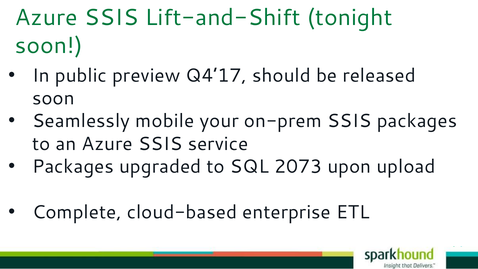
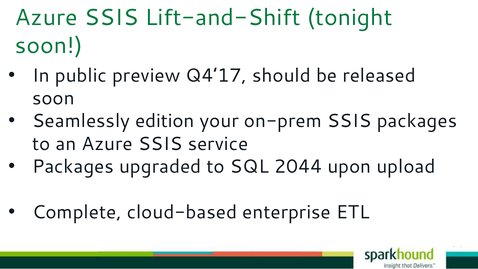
mobile: mobile -> edition (165, 121)
2073: 2073 -> 2044 (298, 167)
